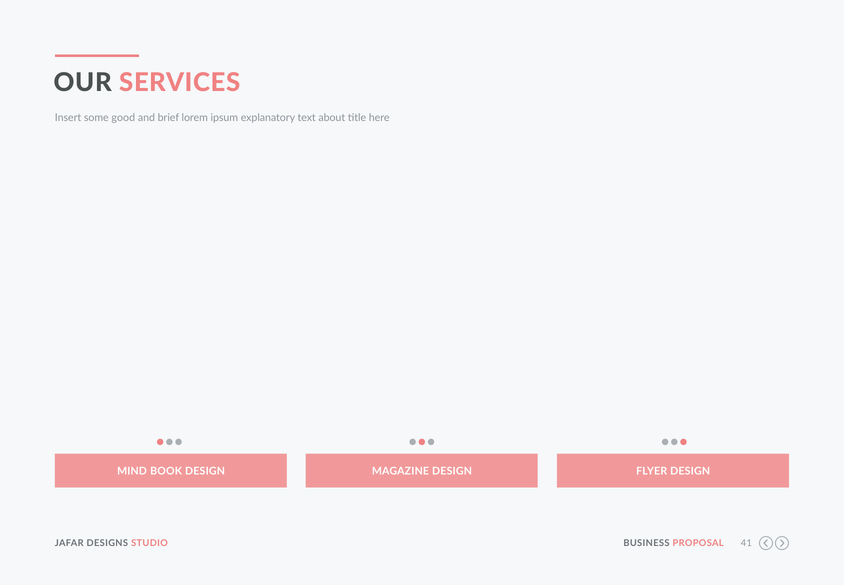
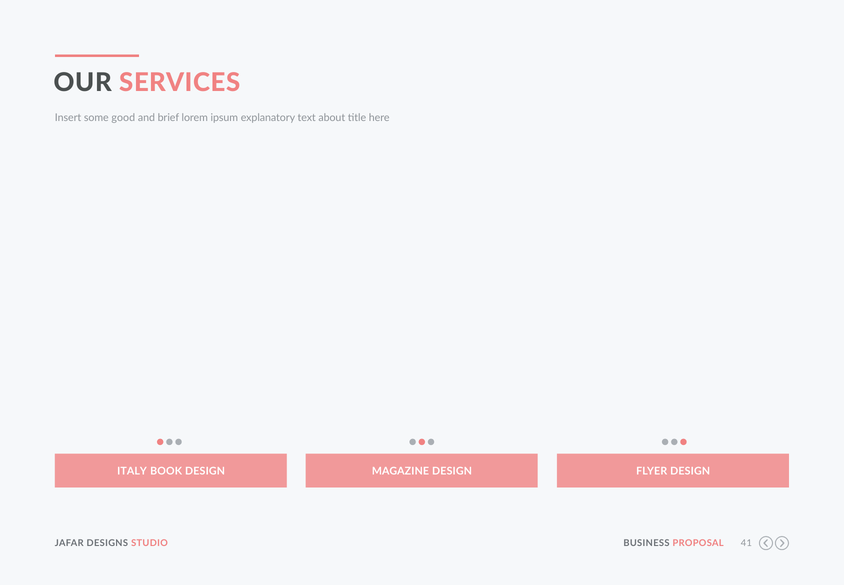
MIND: MIND -> ITALY (132, 471)
